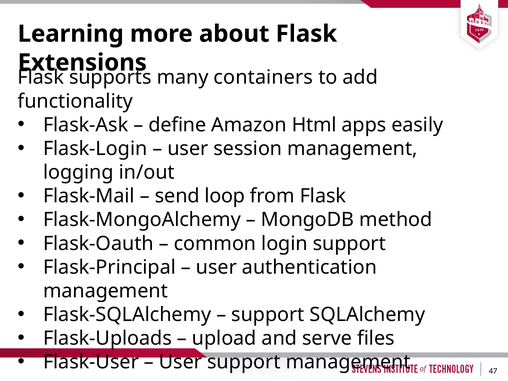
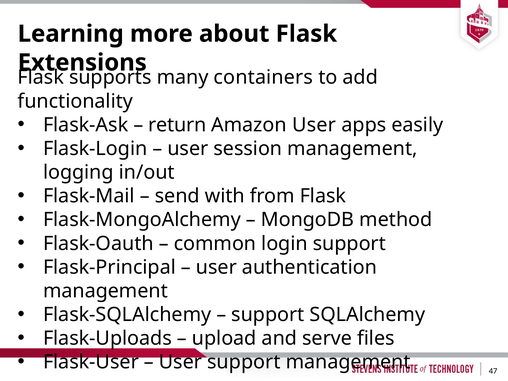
define: define -> return (177, 125)
Amazon Html: Html -> User (314, 125)
loop: loop -> with (225, 196)
